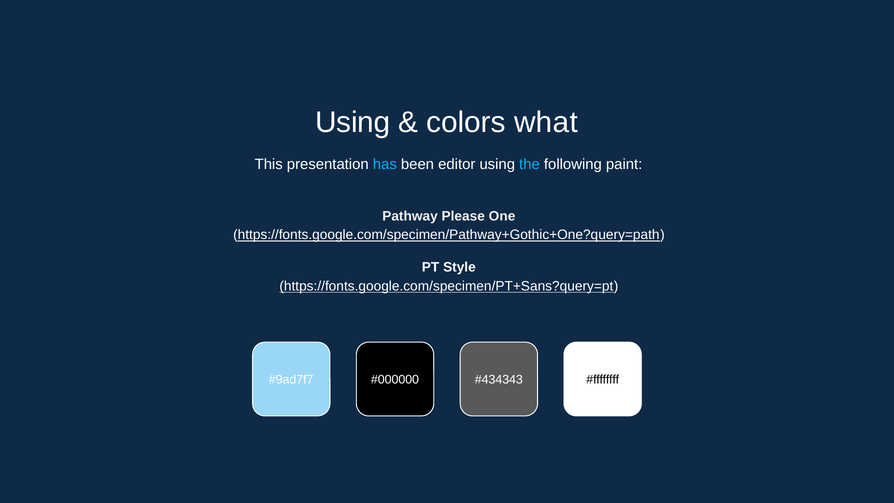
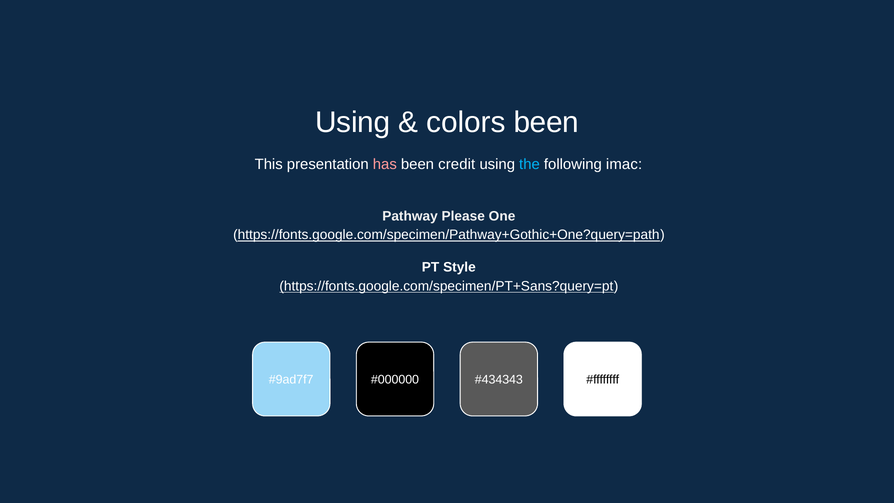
colors what: what -> been (546, 122)
has colour: light blue -> pink (385, 164)
editor: editor -> credit (457, 164)
paint: paint -> imac (624, 164)
